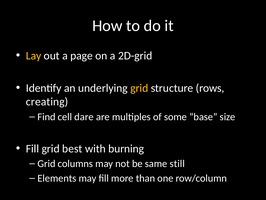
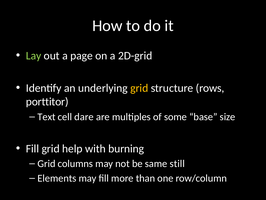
Lay colour: yellow -> light green (34, 56)
creating: creating -> porttitor (47, 102)
Find: Find -> Text (47, 117)
best: best -> help (72, 148)
